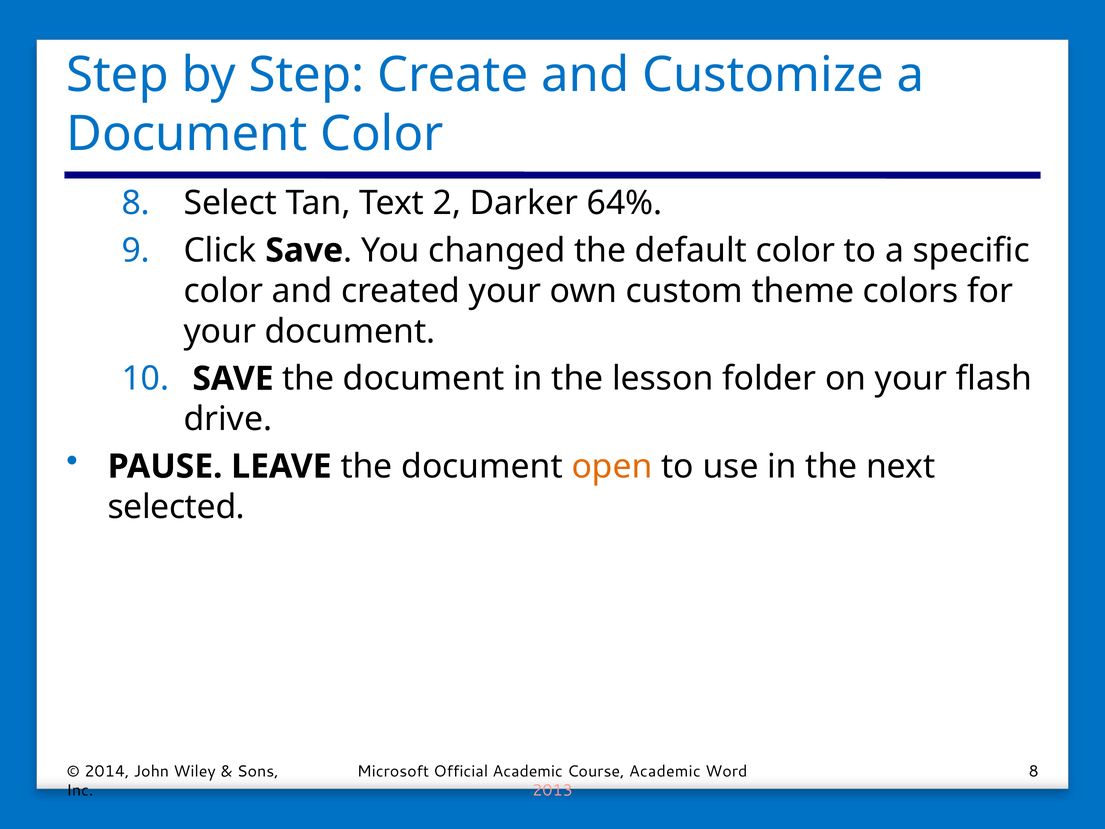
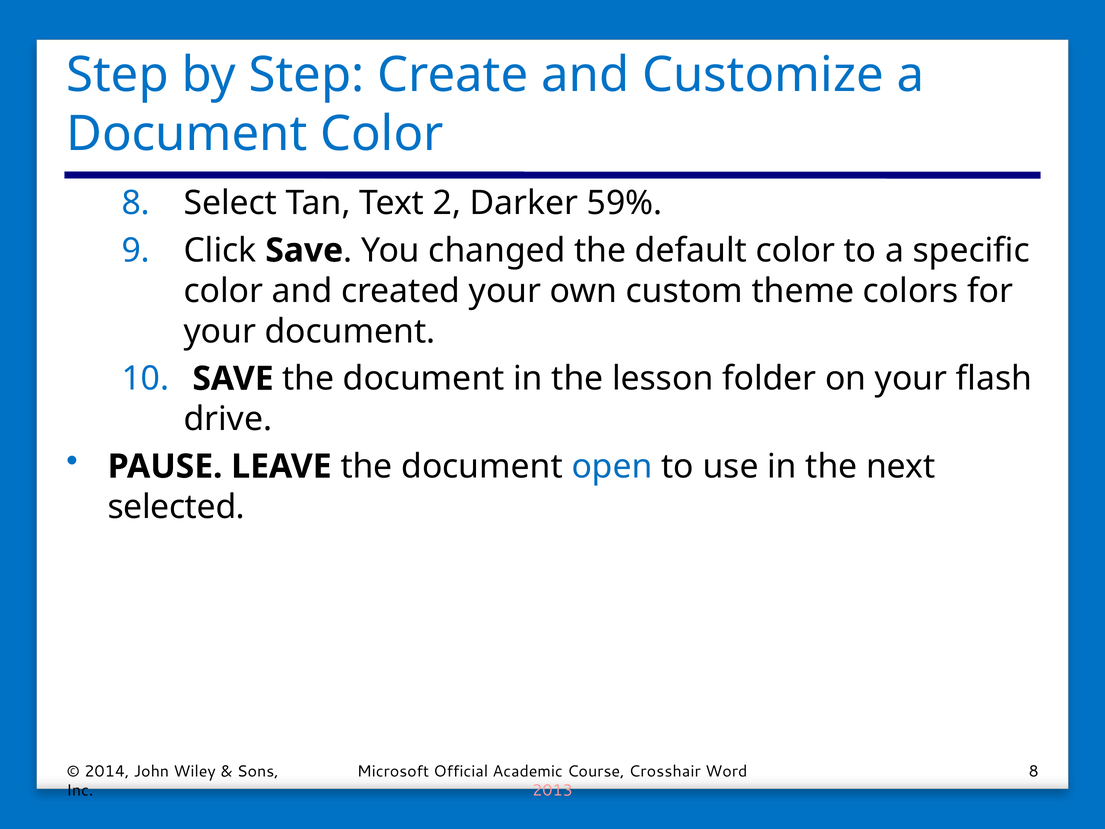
64%: 64% -> 59% (625, 203)
open colour: orange -> blue (612, 466)
Course Academic: Academic -> Crosshair (665, 771)
